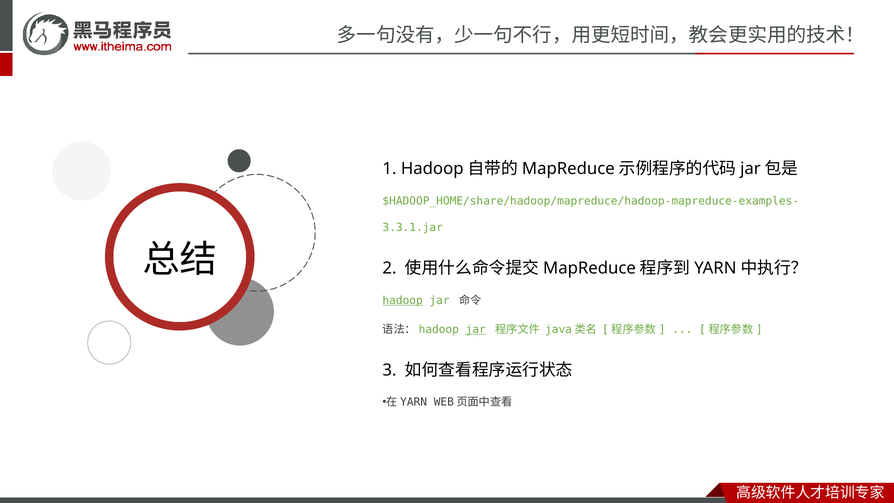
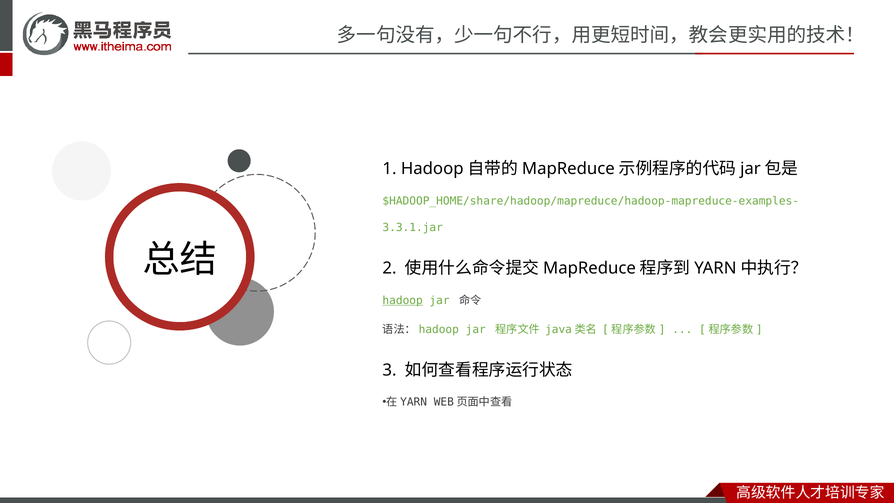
jar underline: present -> none (476, 329)
